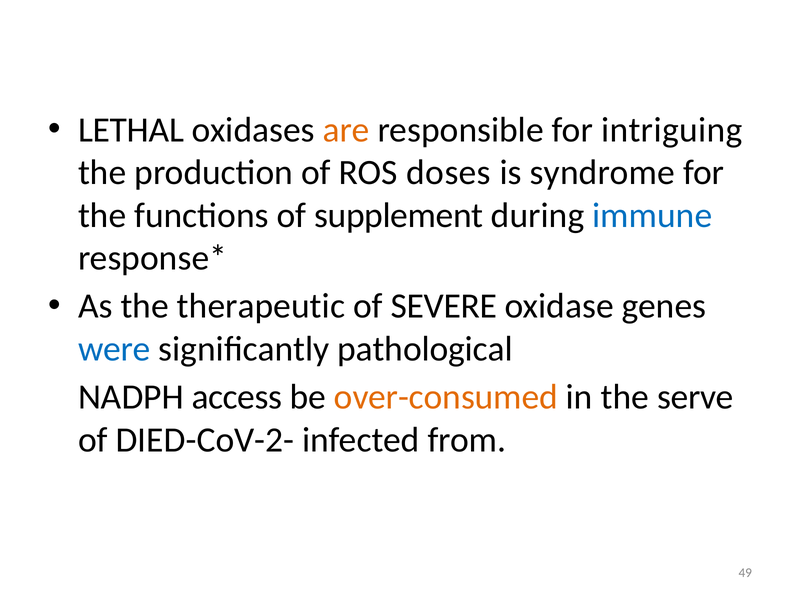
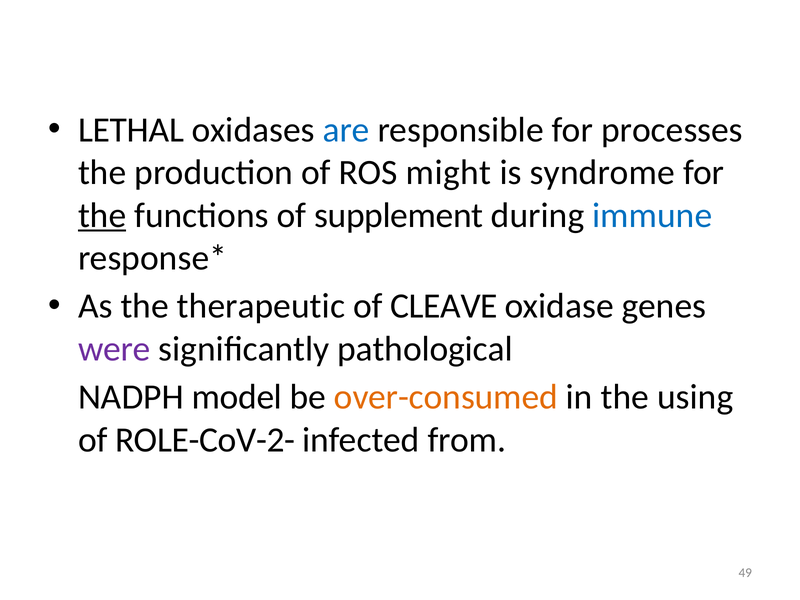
are colour: orange -> blue (346, 130)
intriguing: intriguing -> processes (672, 130)
doses: doses -> might (449, 173)
the underline: none -> present (102, 215)
SEVERE: SEVERE -> CLEAVE (444, 306)
were colour: blue -> purple (114, 349)
access: access -> model (237, 397)
serve: serve -> using (695, 397)
DIED-CoV-2-: DIED-CoV-2- -> ROLE-CoV-2- (205, 440)
